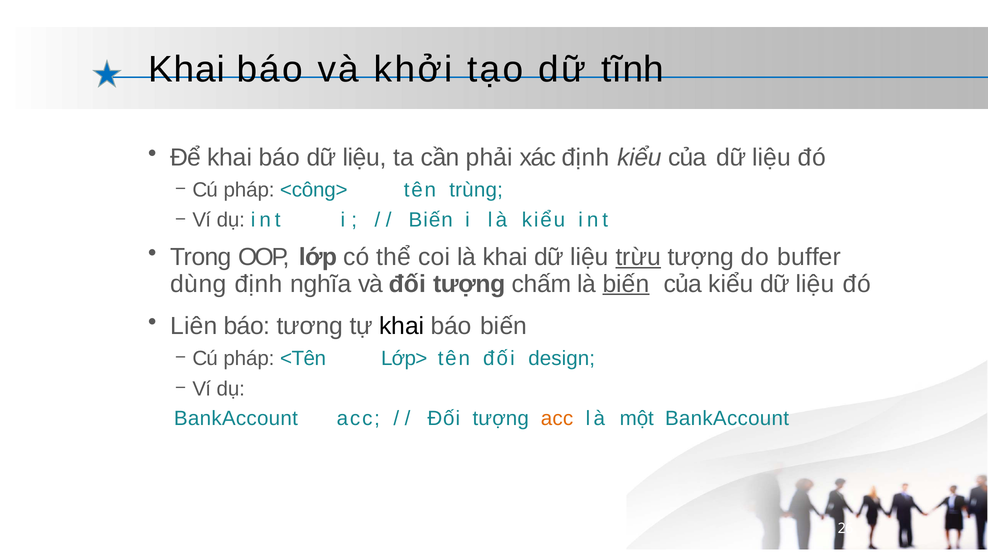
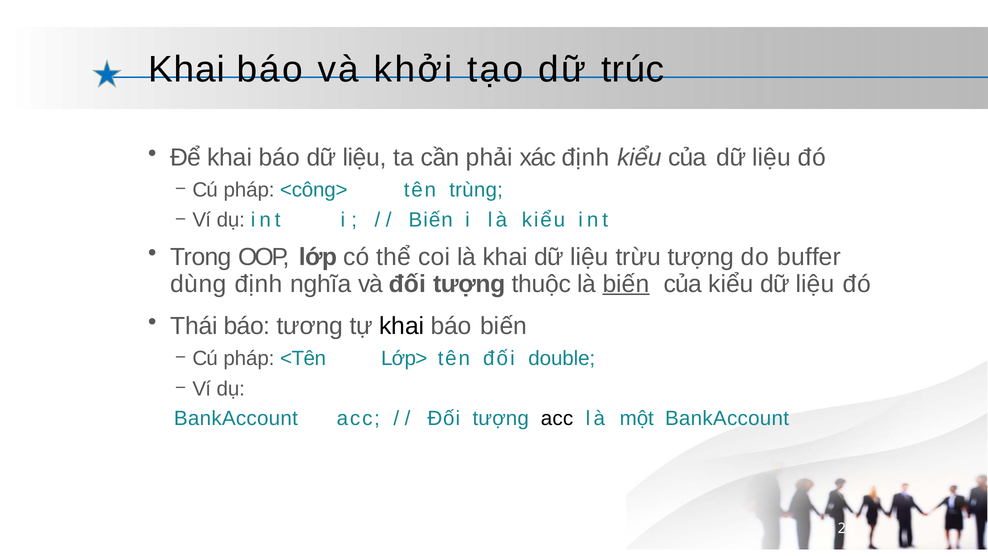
tĩnh: tĩnh -> trúc (633, 70)
trừu underline: present -> none (638, 257)
chấm: chấm -> thuộc (541, 284)
Liên: Liên -> Thái (194, 326)
design: design -> double (562, 358)
acc colour: orange -> black (557, 418)
